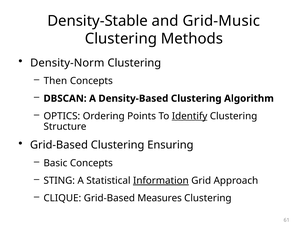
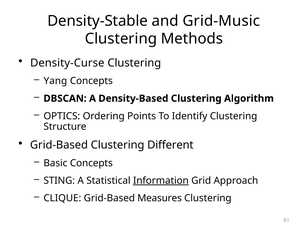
Density-Norm: Density-Norm -> Density-Curse (67, 63)
Then: Then -> Yang (55, 81)
Identify underline: present -> none (190, 116)
Ensuring: Ensuring -> Different (170, 145)
